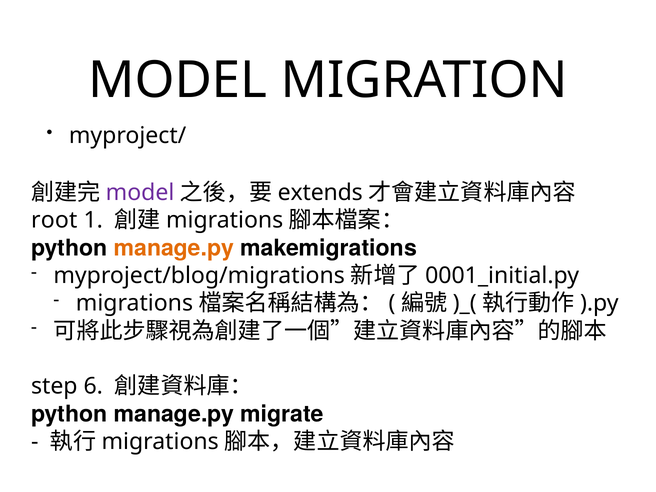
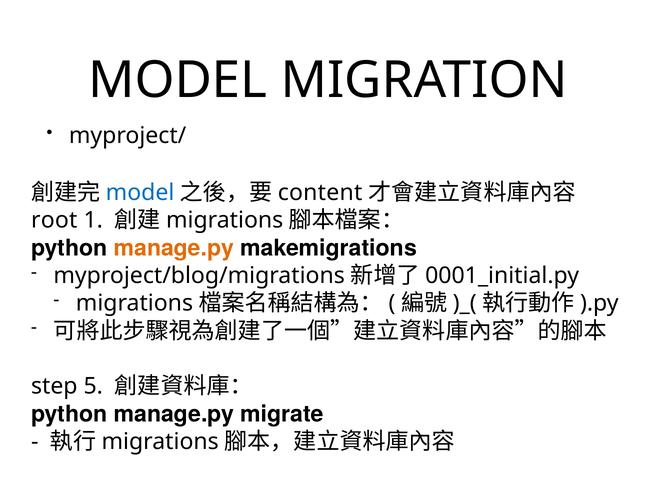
model colour: purple -> blue (140, 193)
extends: extends -> content (320, 193)
6: 6 -> 5 (93, 386)
